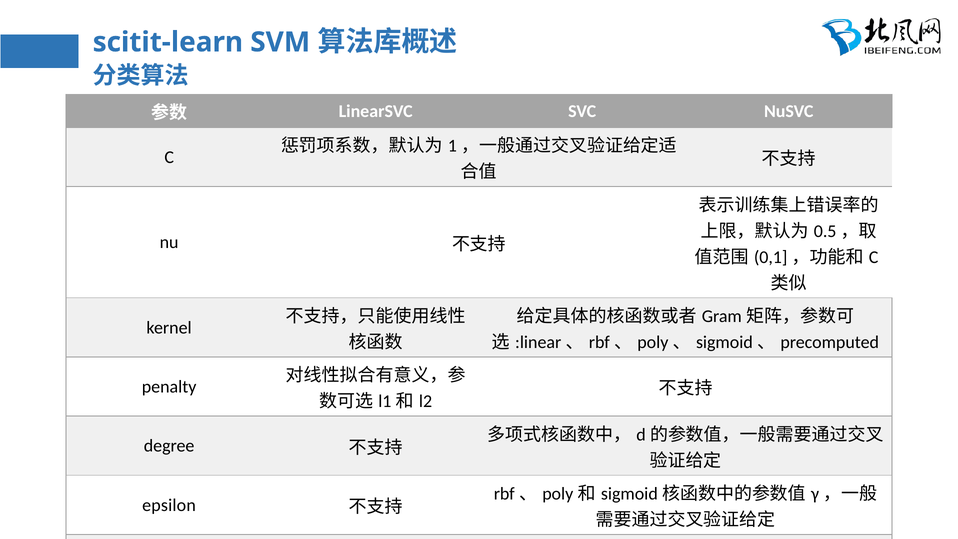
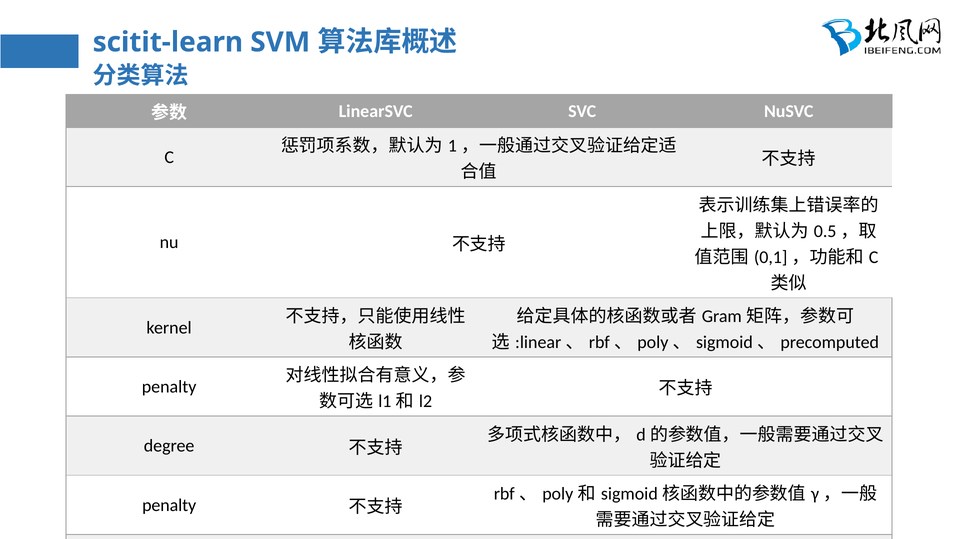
epsilon: epsilon -> penalty (169, 505)
